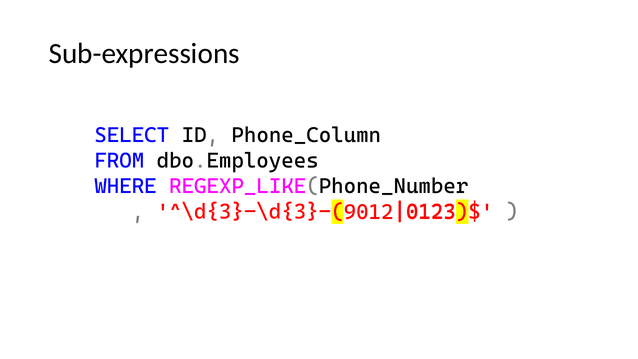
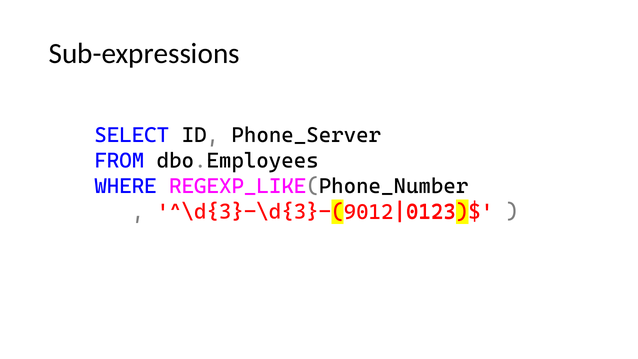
Phone_Column: Phone_Column -> Phone_Server (306, 135)
